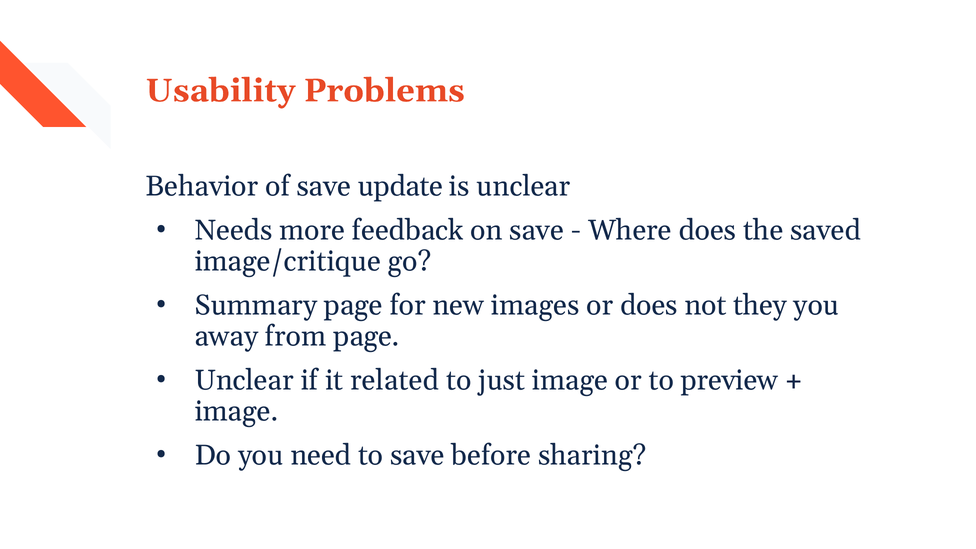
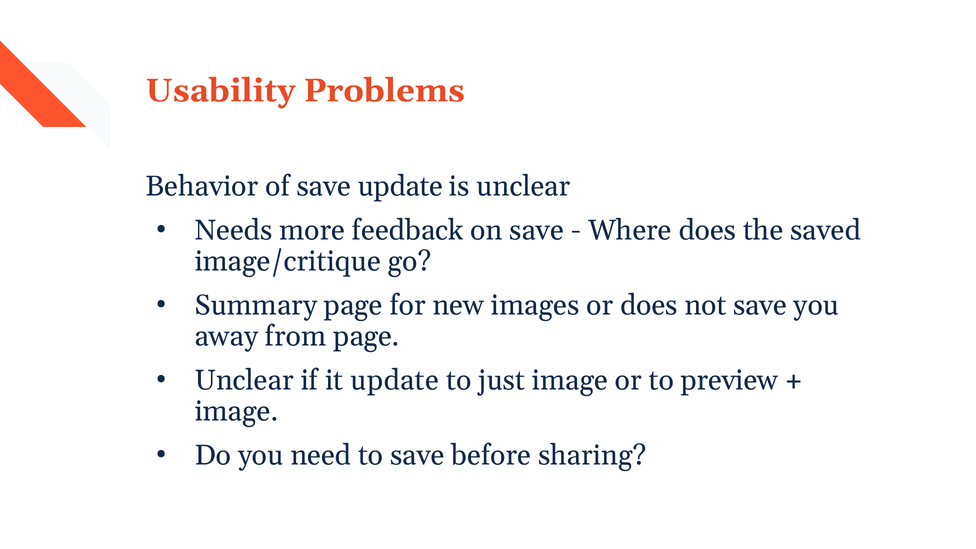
not they: they -> save (760, 305)
it related: related -> update (395, 381)
